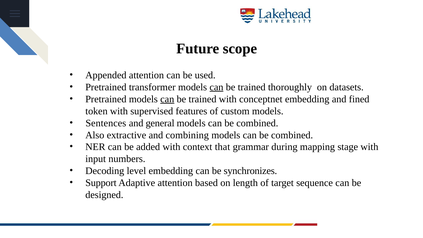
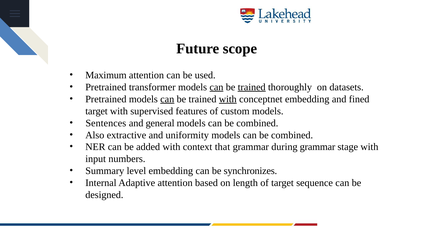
Appended: Appended -> Maximum (106, 75)
trained underline: none -> present (252, 87)
with underline: none -> present (228, 99)
token: token -> target (97, 111)
combining: combining -> uniformity (187, 135)
during mapping: mapping -> grammar (318, 147)
Decoding: Decoding -> Summary (105, 171)
Support: Support -> Internal (101, 183)
